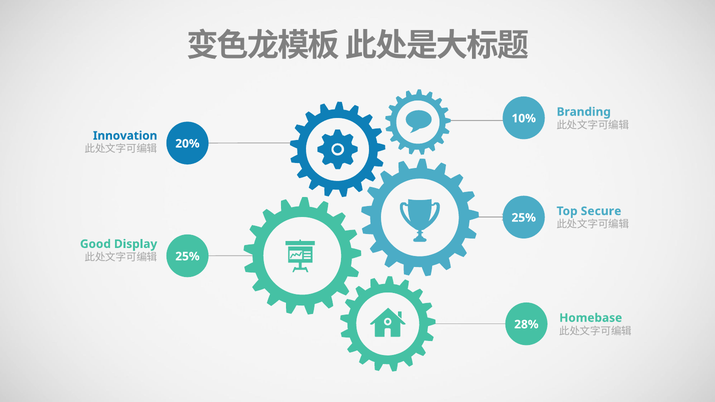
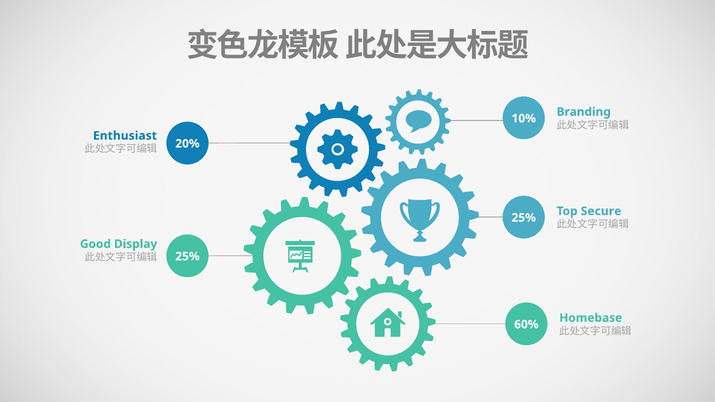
Innovation: Innovation -> Enthusiast (125, 136)
28%: 28% -> 60% (526, 325)
